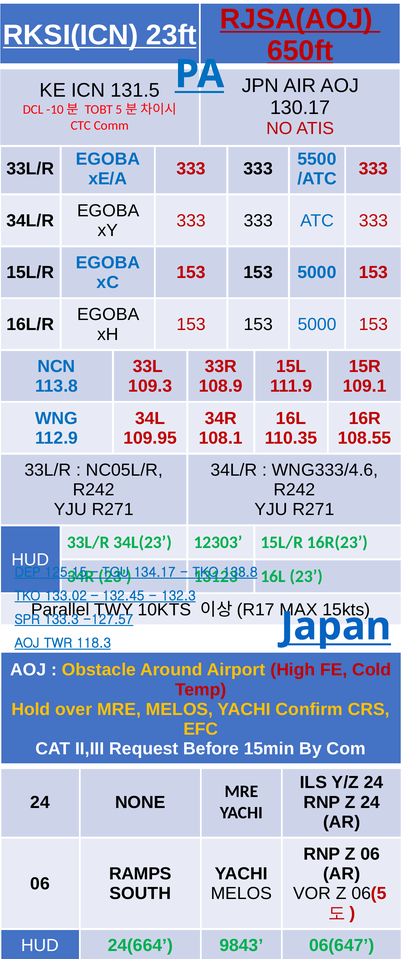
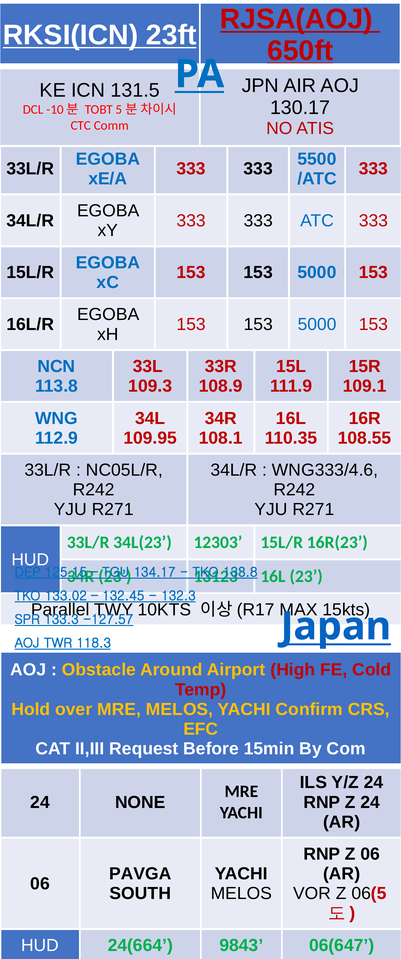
RAMPS: RAMPS -> PAVGA (140, 874)
